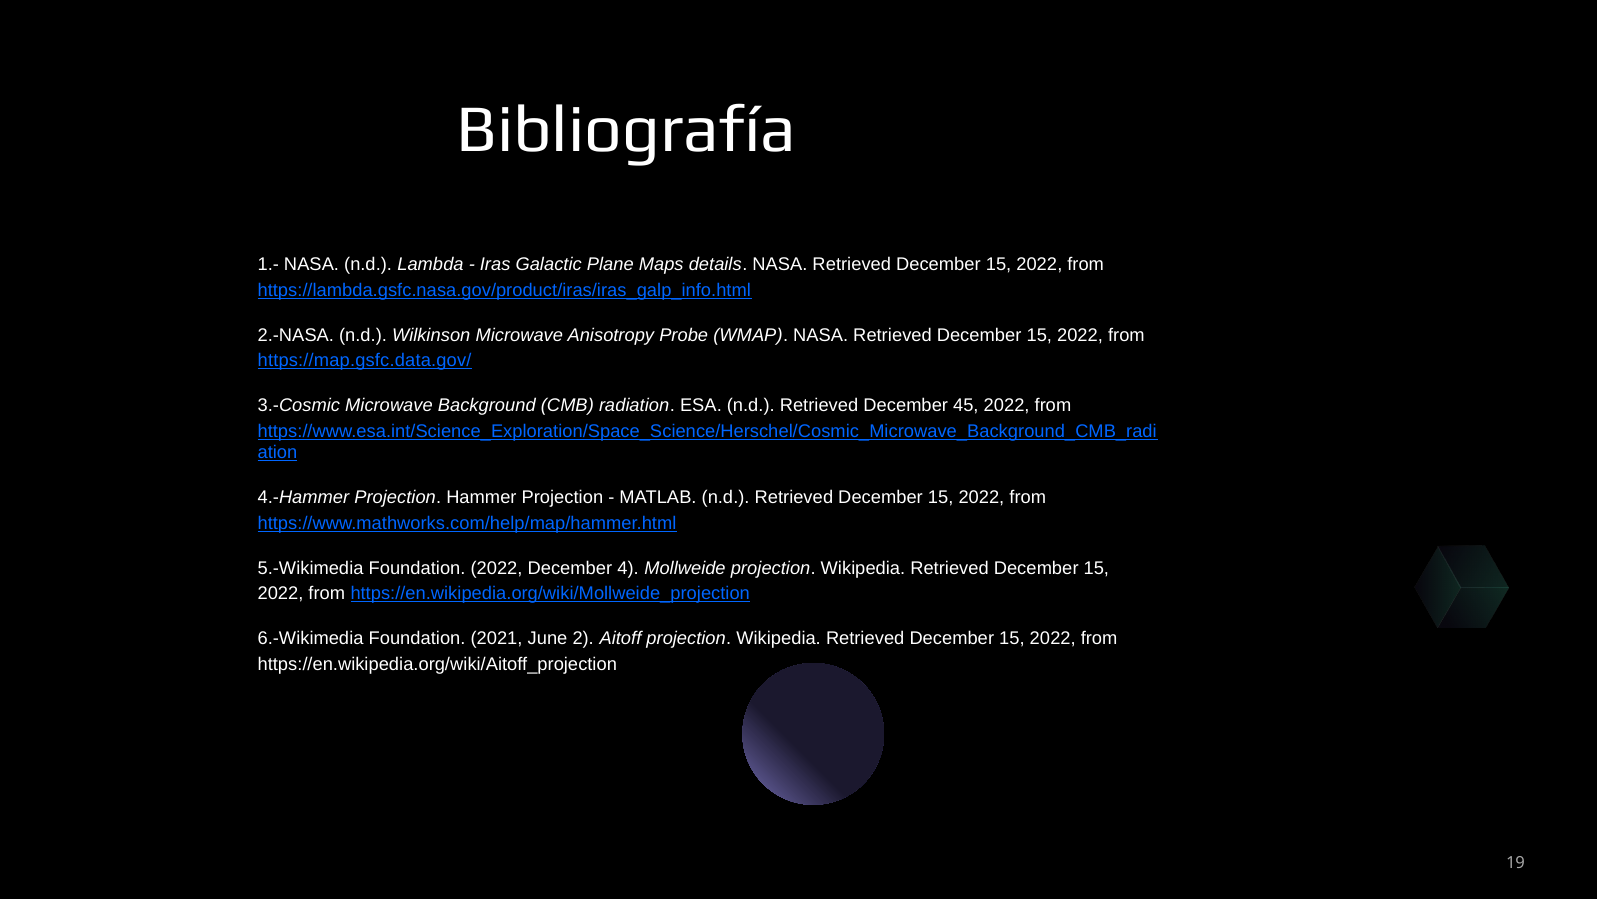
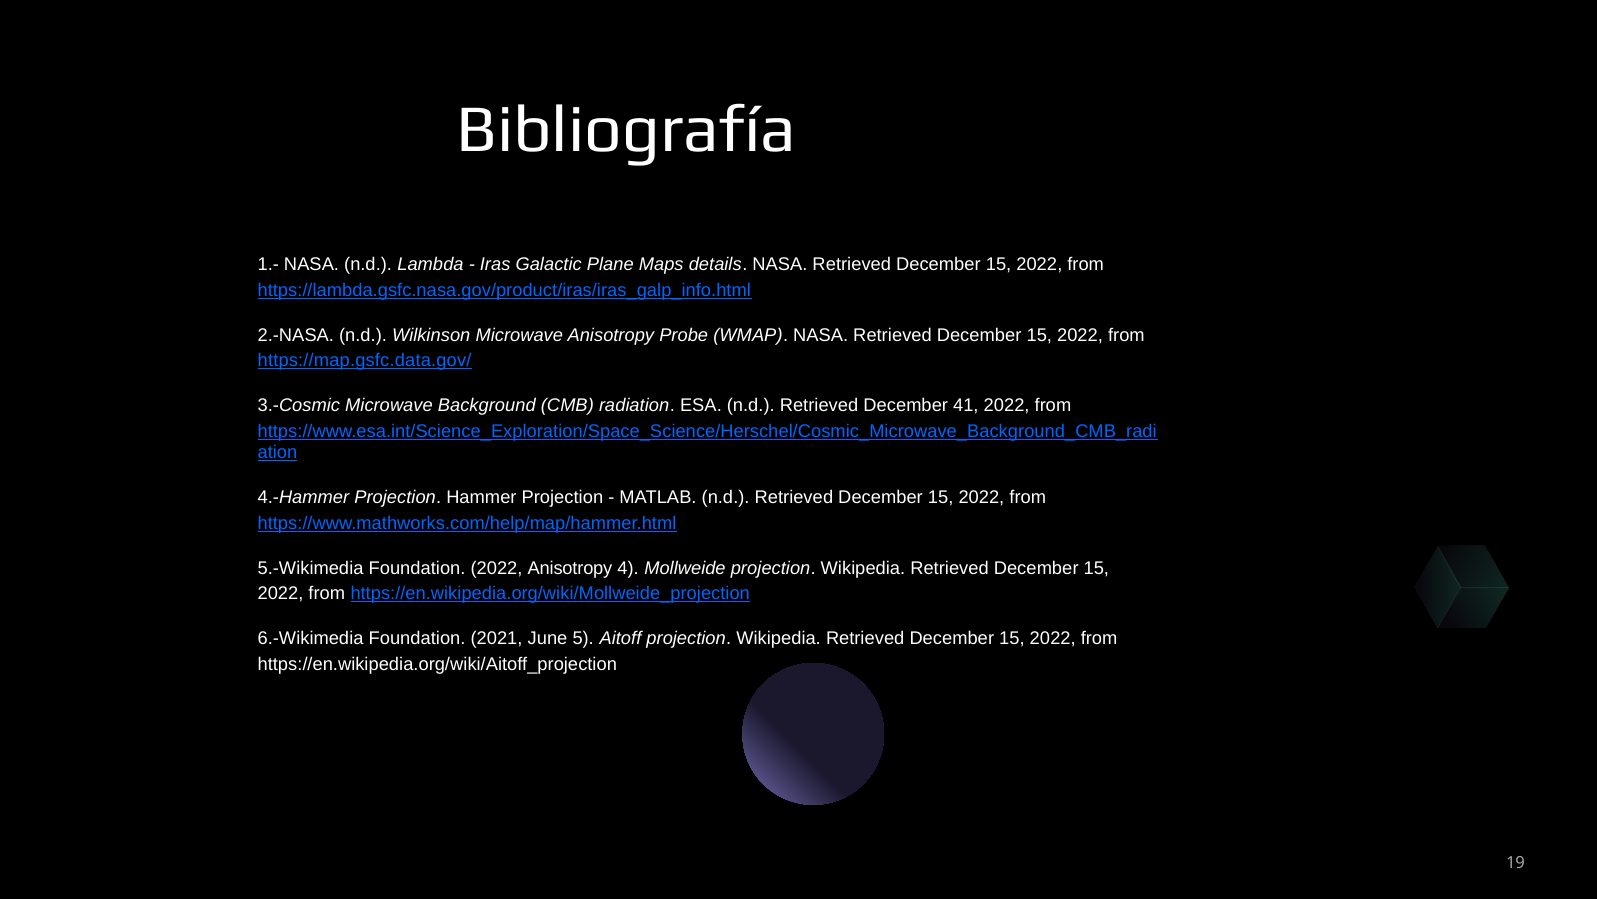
45: 45 -> 41 (966, 406)
2022 December: December -> Anisotropy (570, 568)
2: 2 -> 5 (583, 638)
